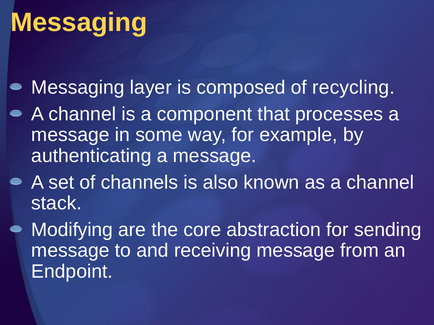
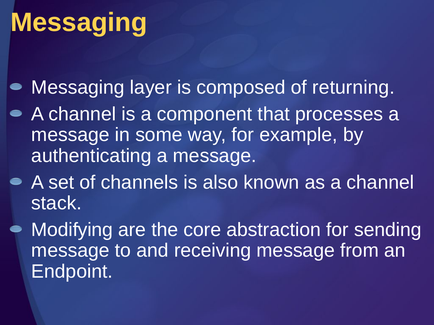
recycling: recycling -> returning (354, 88)
